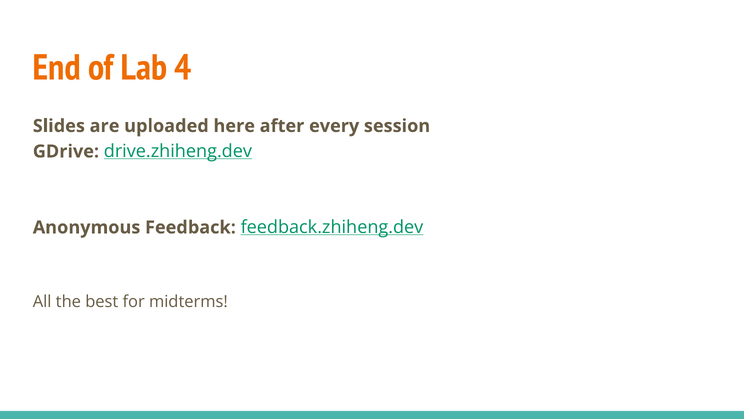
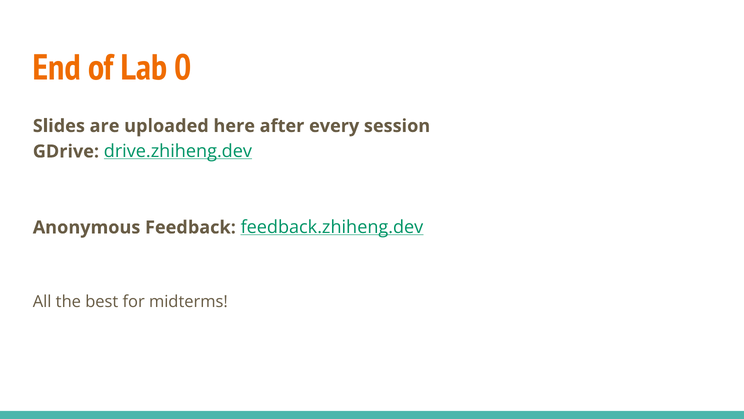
4: 4 -> 0 (183, 68)
